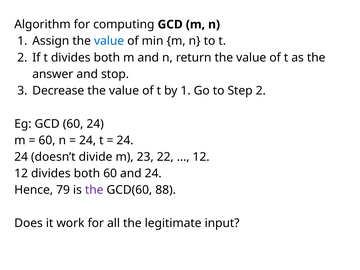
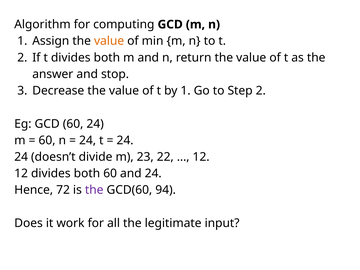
value colour: blue -> orange (109, 41)
79: 79 -> 72 (63, 190)
88: 88 -> 94 (166, 190)
